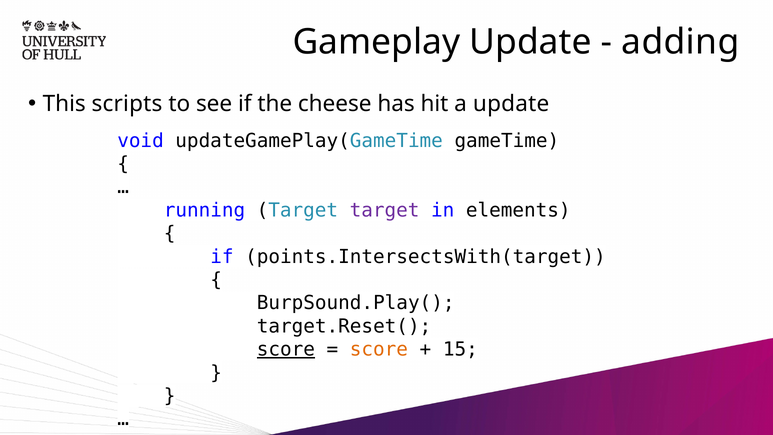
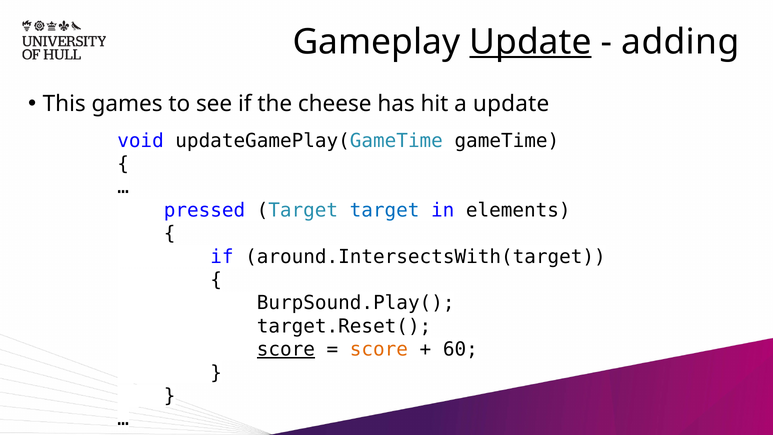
Update underline: none -> present (531, 42)
scripts: scripts -> games (127, 104)
running: running -> pressed (204, 210)
target colour: purple -> blue (385, 210)
points.IntersectsWith(target: points.IntersectsWith(target -> around.IntersectsWith(target (425, 257)
15: 15 -> 60 (460, 349)
